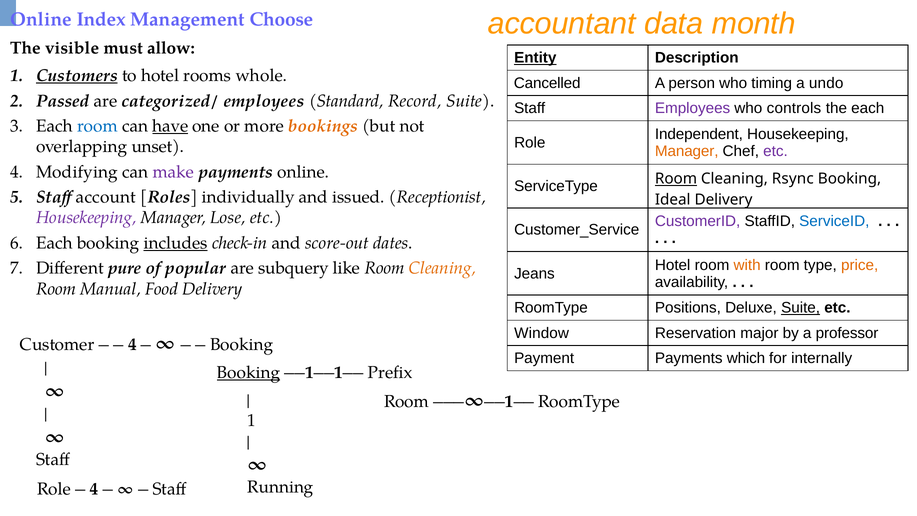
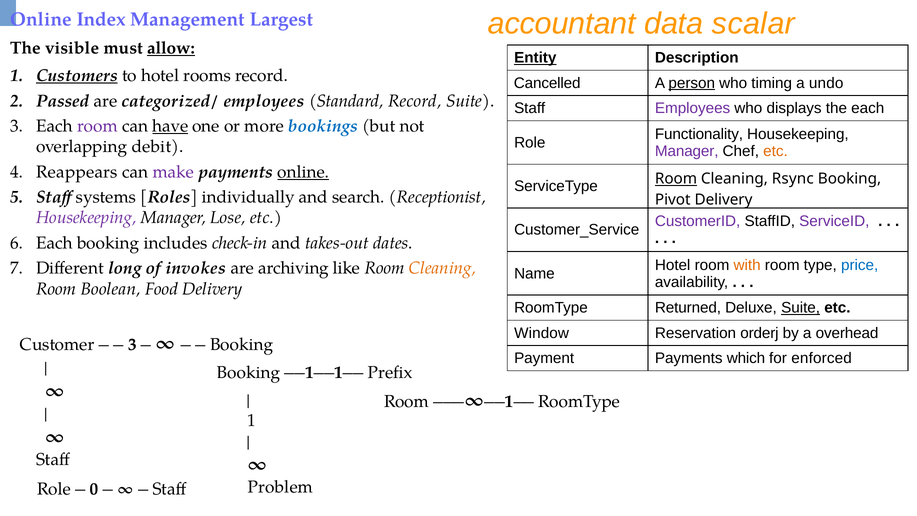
month: month -> scalar (754, 24)
Choose: Choose -> Largest (281, 20)
allow underline: none -> present (171, 48)
rooms whole: whole -> record (262, 76)
person underline: none -> present (692, 83)
controls: controls -> displays (794, 108)
room colour: blue -> purple (97, 126)
bookings colour: orange -> blue (323, 126)
Independent: Independent -> Functionality (699, 134)
unset: unset -> debit (158, 147)
Manager colour: orange -> purple (687, 151)
etc colour: purple -> orange (775, 151)
Modifying: Modifying -> Reappears (77, 172)
online underline: none -> present (303, 172)
account: account -> systems (106, 197)
issued: issued -> search (358, 197)
Ideal: Ideal -> Pivot (673, 200)
ServiceID colour: blue -> purple (834, 221)
includes underline: present -> none (176, 243)
score-out: score-out -> takes-out (337, 243)
price colour: orange -> blue (860, 265)
pure: pure -> long (125, 268)
popular: popular -> invokes (196, 268)
subquery: subquery -> archiving (293, 268)
Jeans: Jeans -> Name (534, 273)
Manual: Manual -> Boolean (111, 289)
Positions: Positions -> Returned (688, 308)
major: major -> orderj (759, 333)
professor: professor -> overhead (847, 333)
4: 4 -> 3 (132, 344)
internally: internally -> enforced (822, 358)
Booking underline: present -> none (248, 373)
Running: Running -> Problem (280, 487)
4: 4 -> 0 (94, 489)
